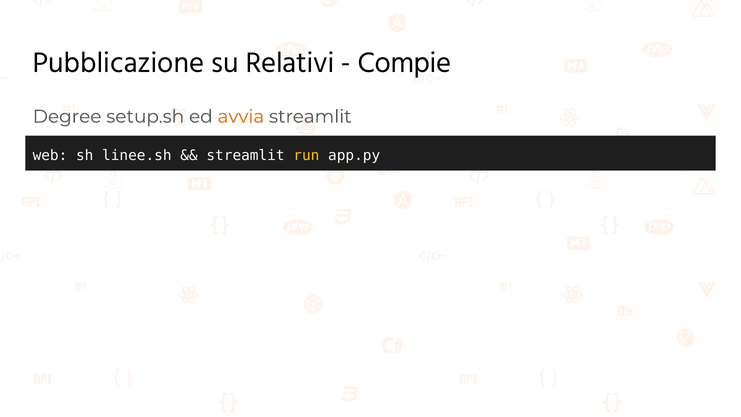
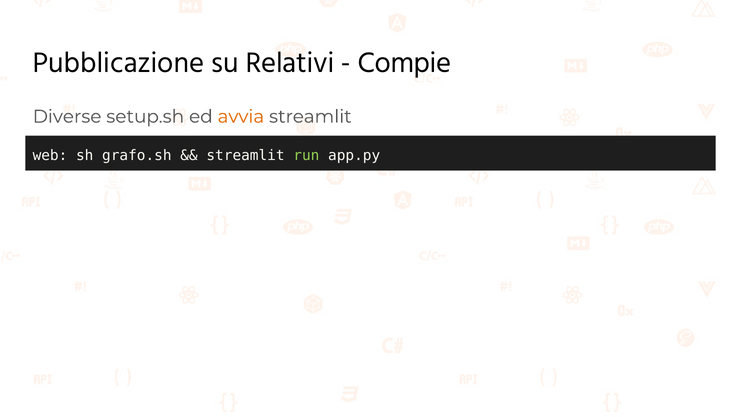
Degree: Degree -> Diverse (67, 117)
linee.sh: linee.sh -> grafo.sh (137, 155)
run colour: yellow -> light green (306, 155)
